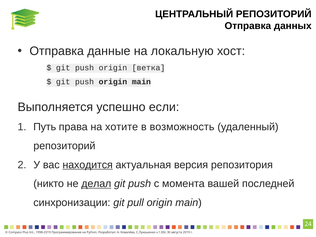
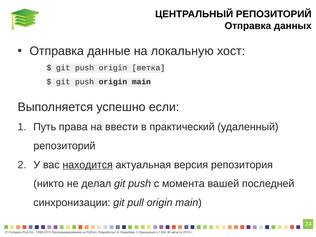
хотите: хотите -> ввести (122, 127)
возможность: возможность -> практический (182, 127)
делал underline: present -> none (96, 184)
